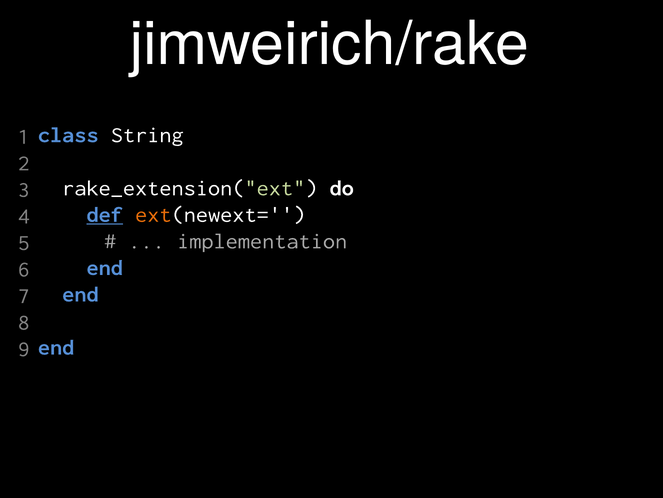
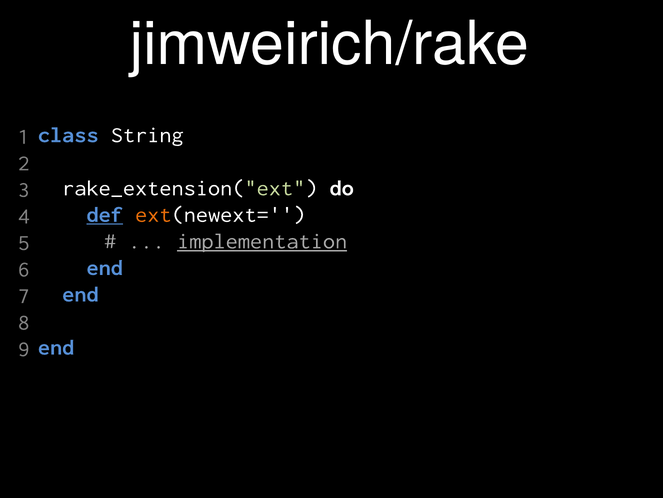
implementation underline: none -> present (262, 241)
